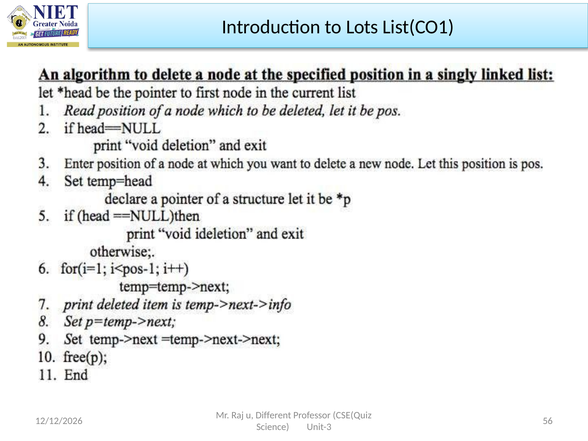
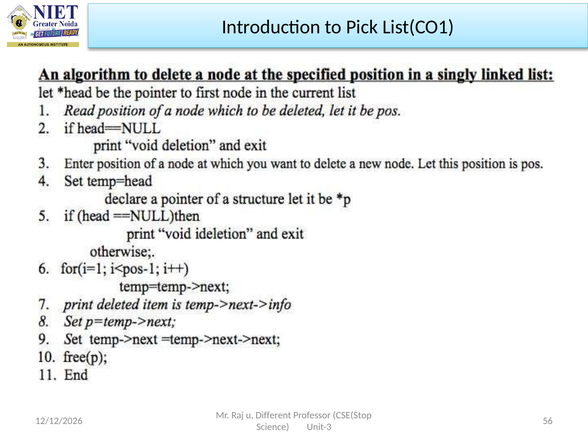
Lots: Lots -> Pick (362, 27)
CSE(Quiz: CSE(Quiz -> CSE(Stop (352, 415)
